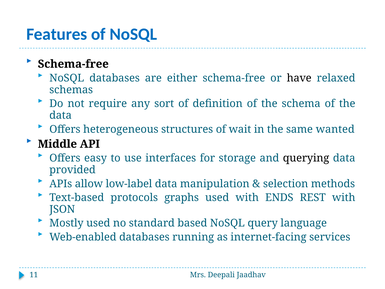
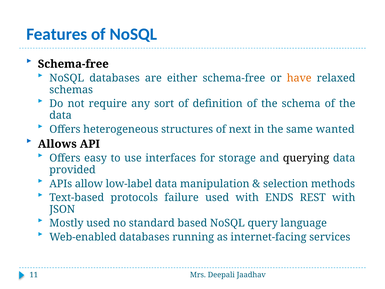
have colour: black -> orange (299, 78)
wait: wait -> next (240, 129)
Middle: Middle -> Allows (57, 144)
graphs: graphs -> failure (182, 198)
